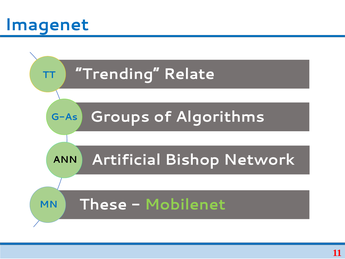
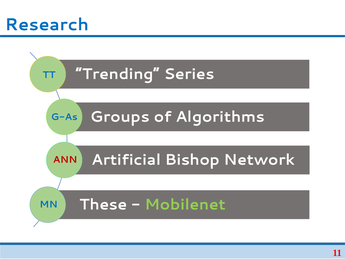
Imagenet: Imagenet -> Research (47, 25)
Relate: Relate -> Series (189, 74)
ANN colour: black -> red (65, 160)
